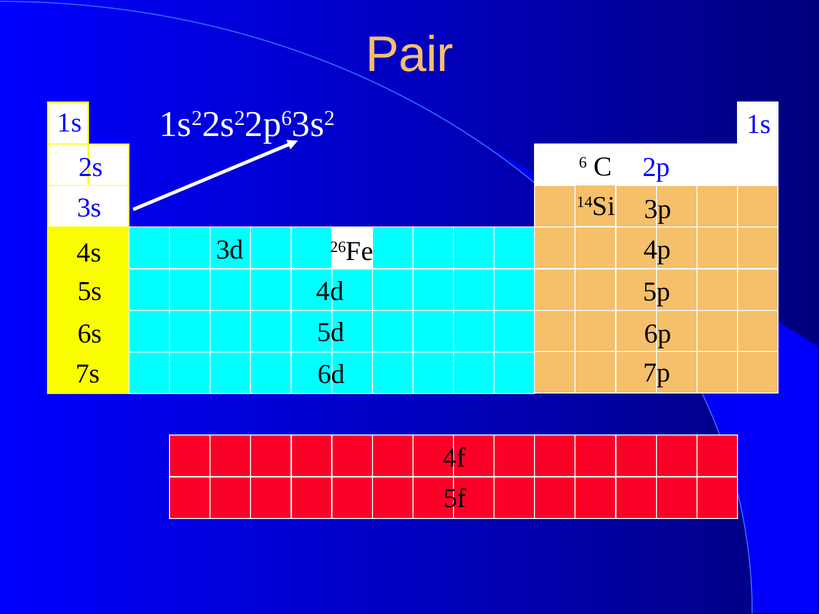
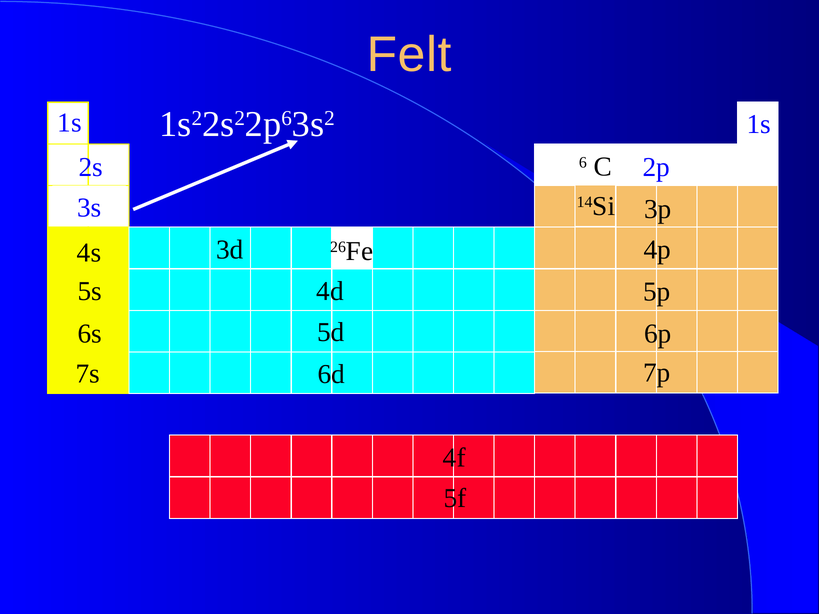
Pair: Pair -> Felt (409, 55)
